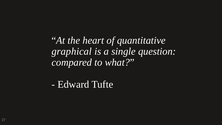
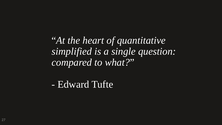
graphical: graphical -> simplified (72, 51)
